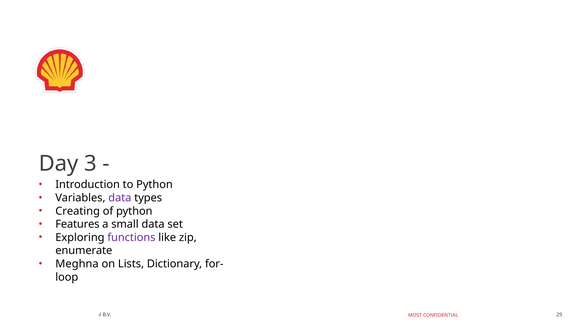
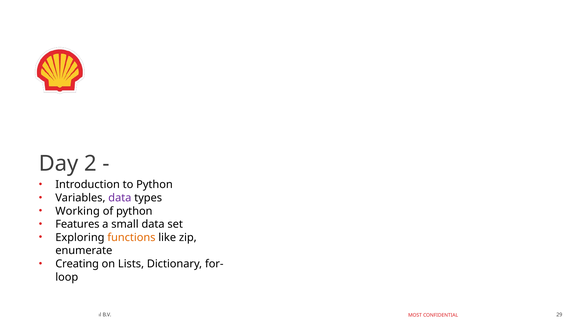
3: 3 -> 2 (90, 164)
Creating: Creating -> Working (78, 211)
functions colour: purple -> orange (131, 238)
Meghna: Meghna -> Creating (77, 264)
